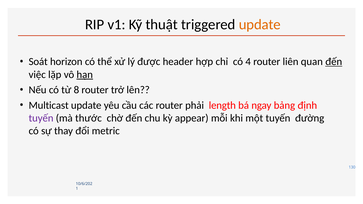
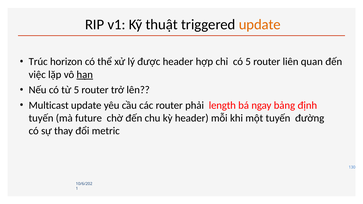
Soát: Soát -> Trúc (38, 62)
có 4: 4 -> 5 (248, 62)
đến underline: present -> none (334, 62)
từ 8: 8 -> 5 (76, 90)
tuyến colour: purple -> black (41, 118)
thước: thước -> future (89, 118)
kỳ appear: appear -> header (192, 118)
